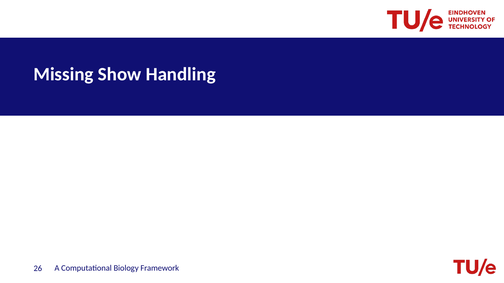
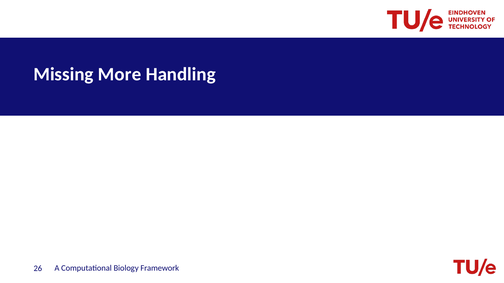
Show: Show -> More (119, 74)
